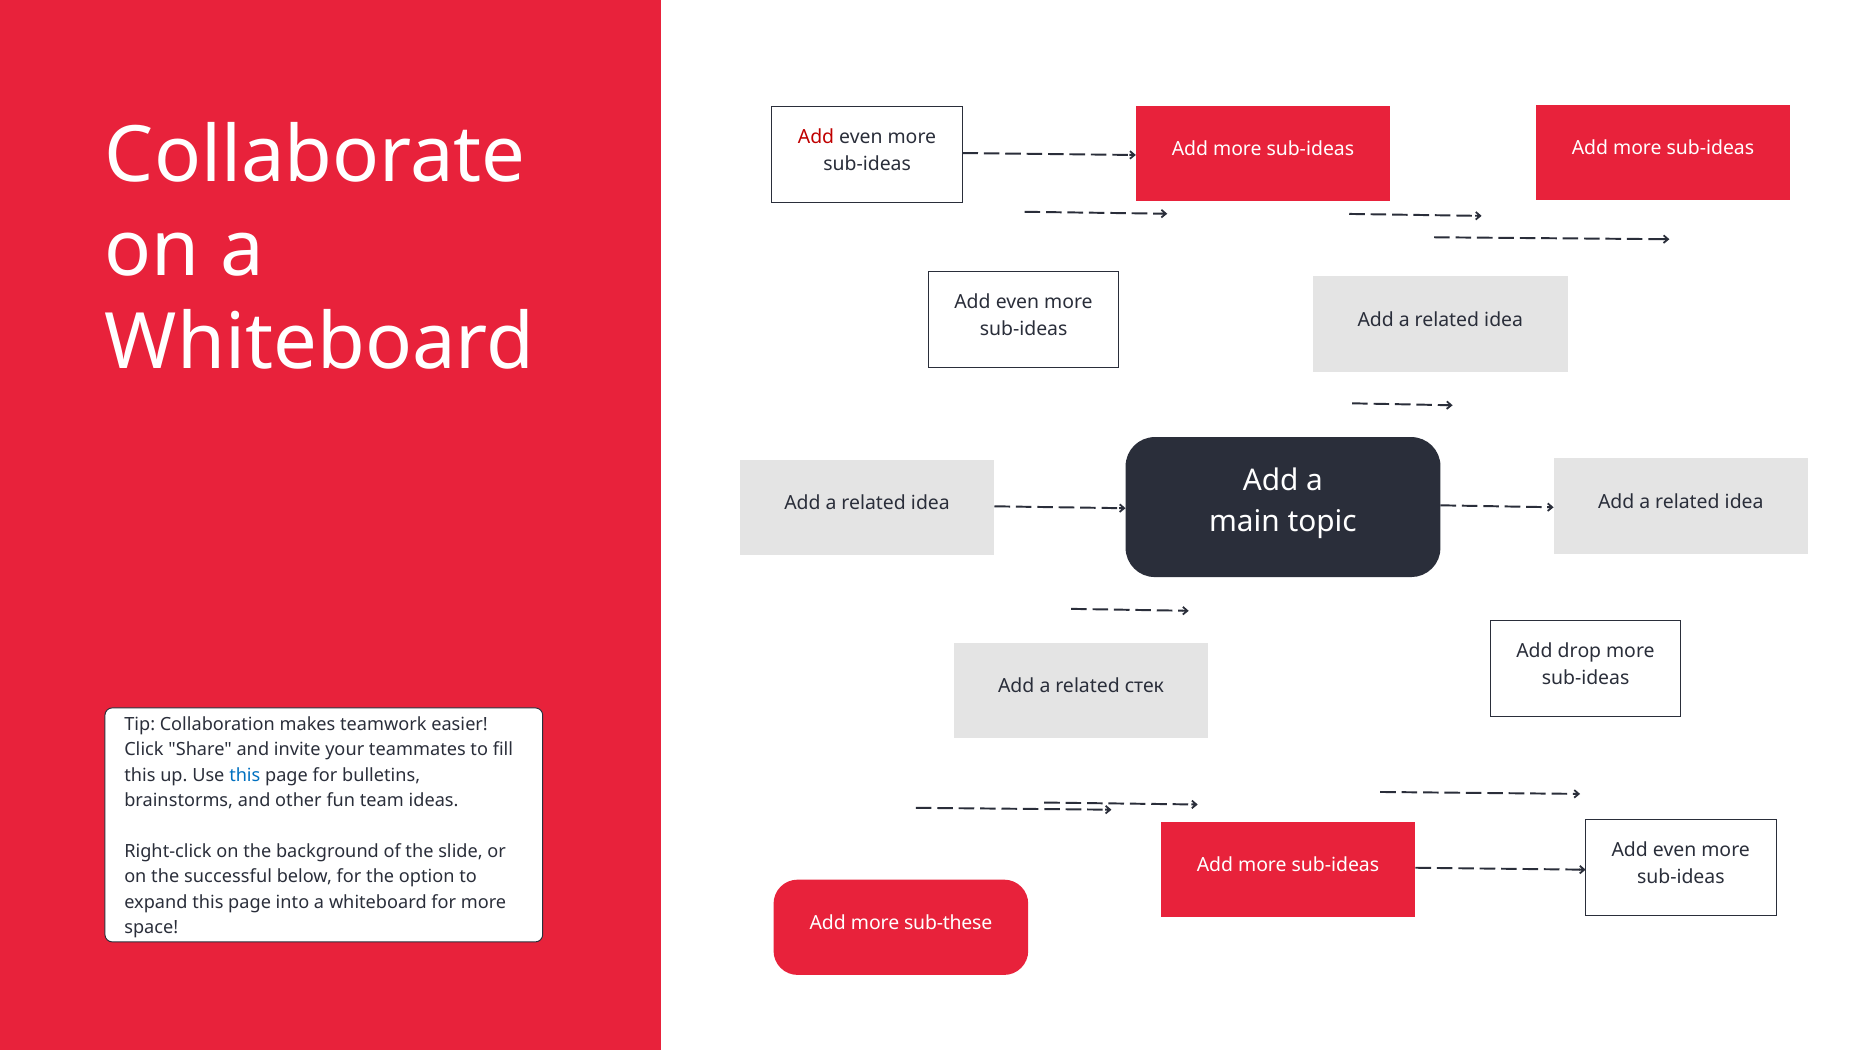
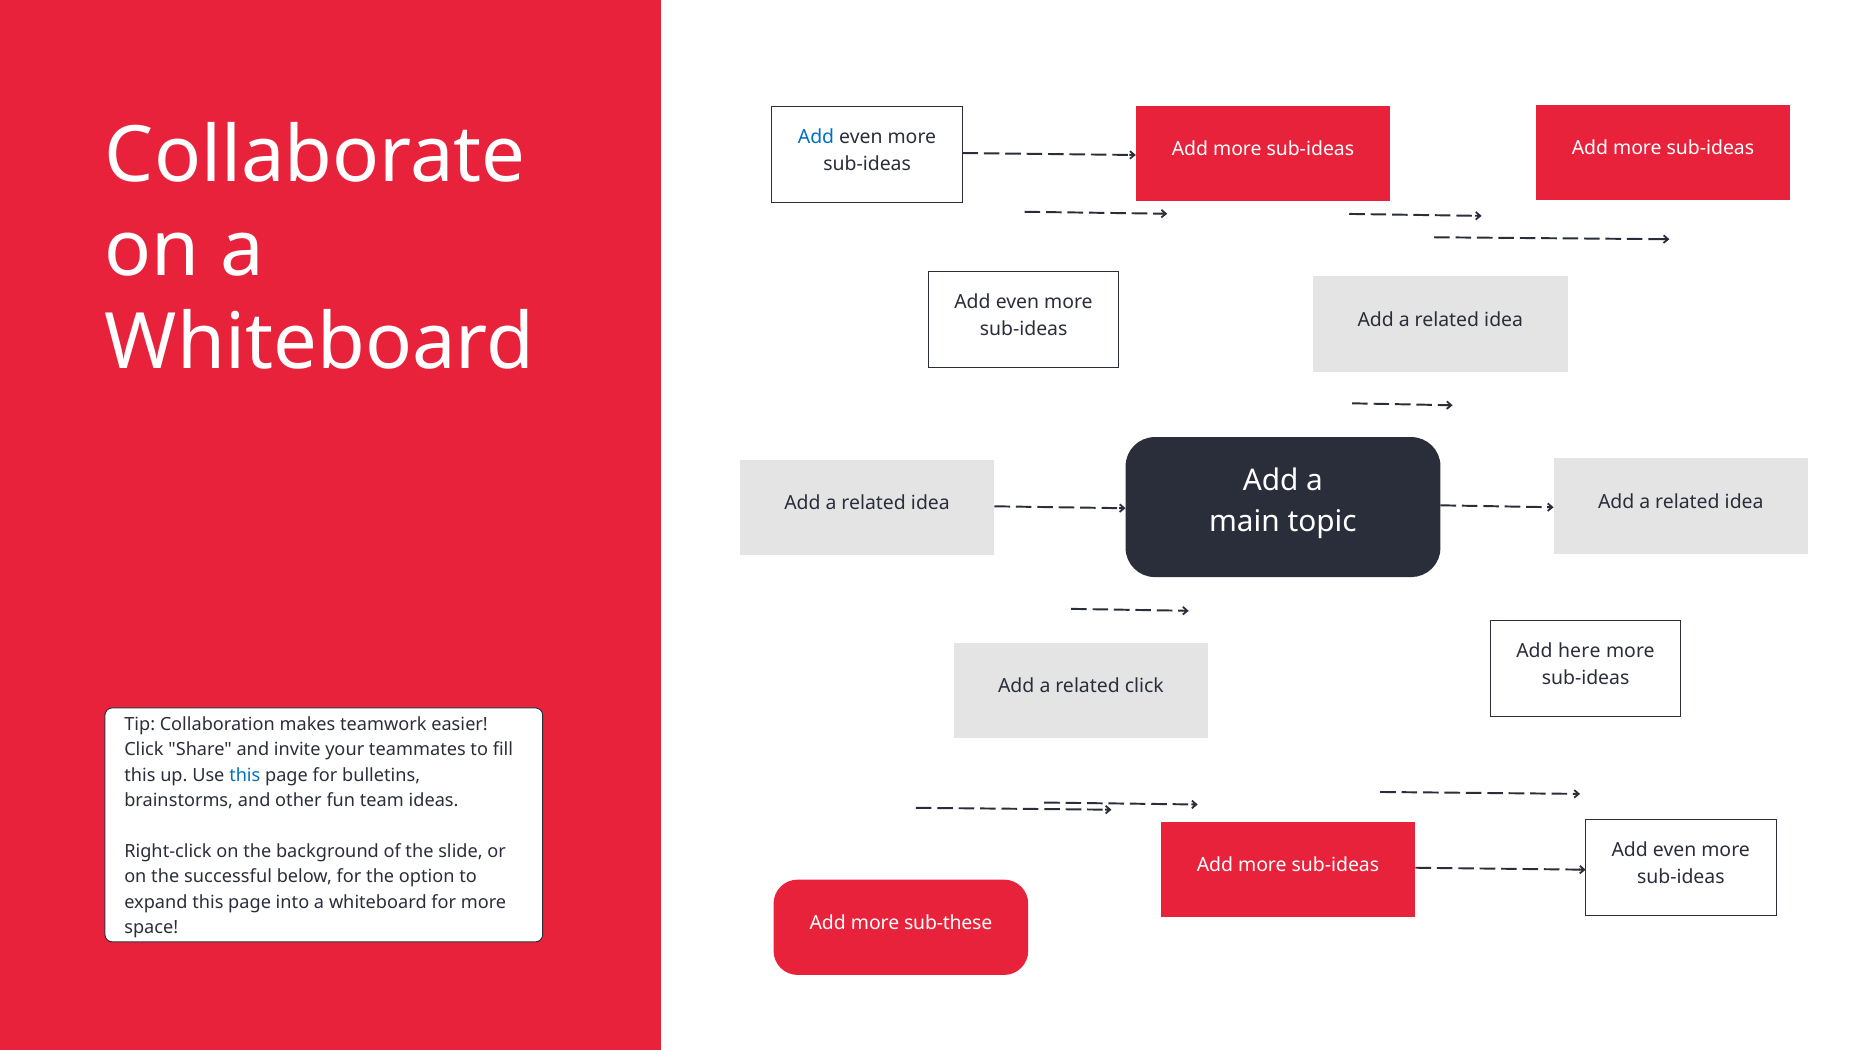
Add colour: red -> blue (816, 137)
drop: drop -> here (1579, 651)
related стек: стек -> click (1144, 686)
